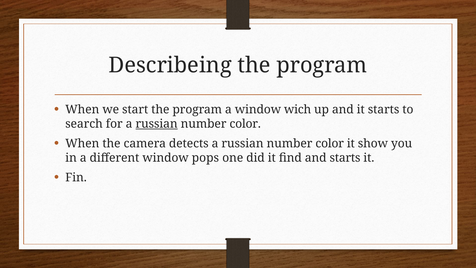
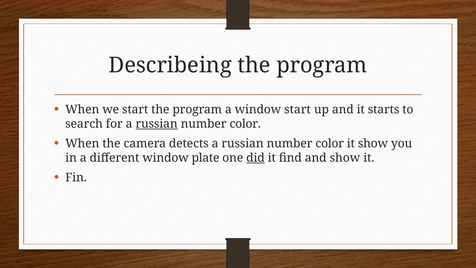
window wich: wich -> start (297, 110)
pops: pops -> plate (206, 158)
did underline: none -> present (256, 158)
and starts: starts -> show (345, 158)
